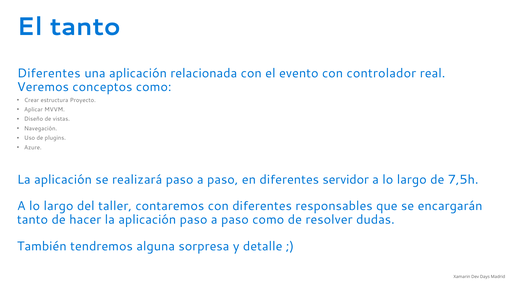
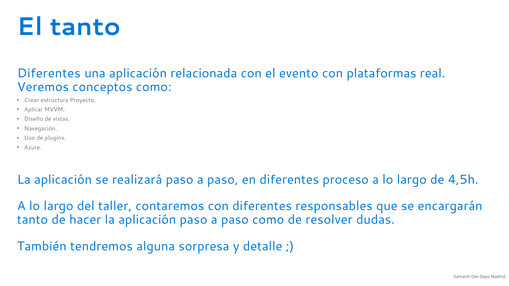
controlador: controlador -> plataformas (381, 73)
servidor: servidor -> proceso (346, 180)
7,5h: 7,5h -> 4,5h (463, 180)
